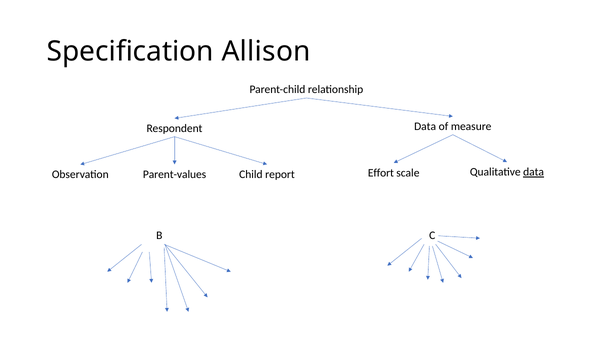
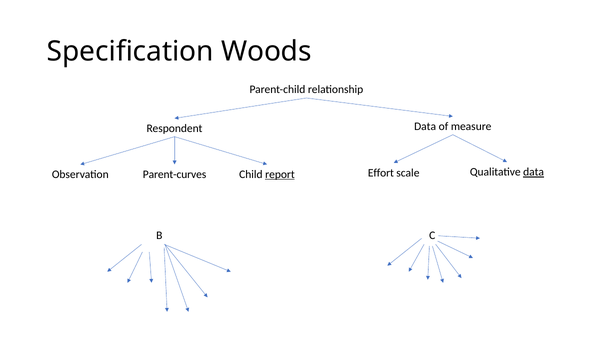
Allison: Allison -> Woods (266, 51)
Parent-values: Parent-values -> Parent-curves (175, 174)
report underline: none -> present (280, 174)
